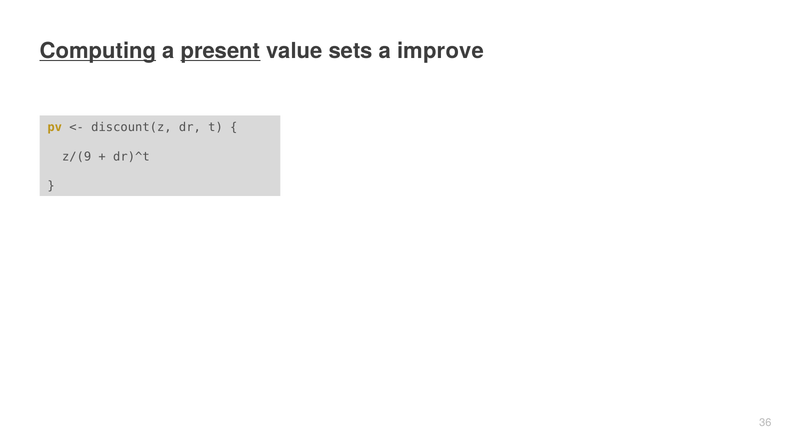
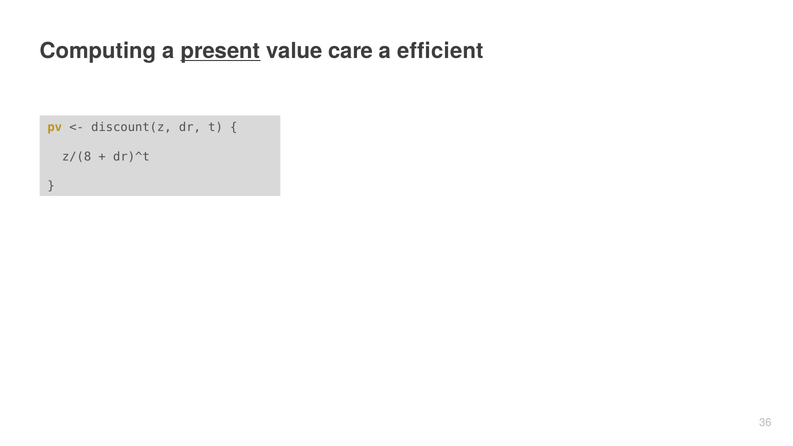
Computing underline: present -> none (98, 51)
sets: sets -> care (351, 51)
improve: improve -> efficient (441, 51)
z/(9: z/(9 -> z/(8 (77, 157)
